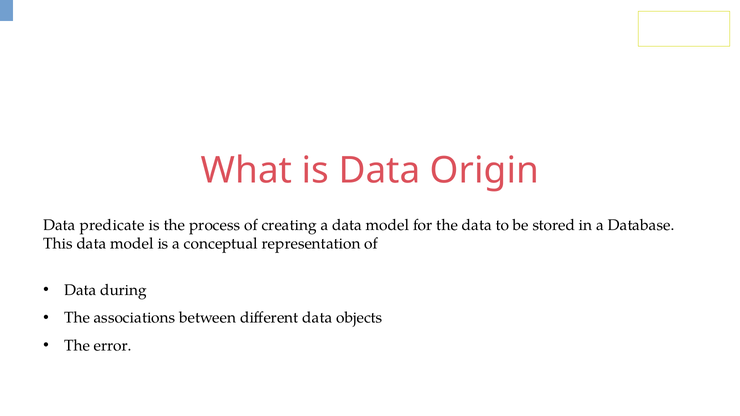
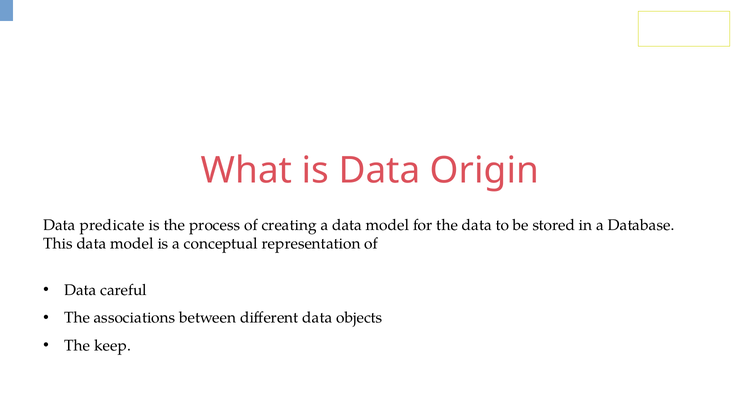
during: during -> careful (124, 290)
error: error -> keep (113, 346)
